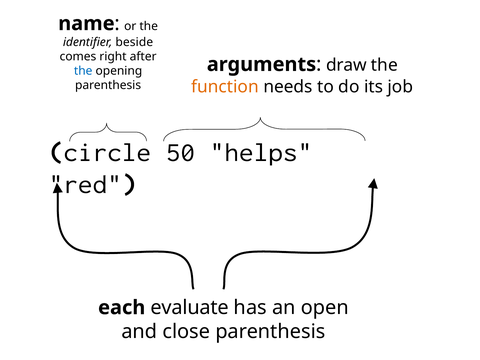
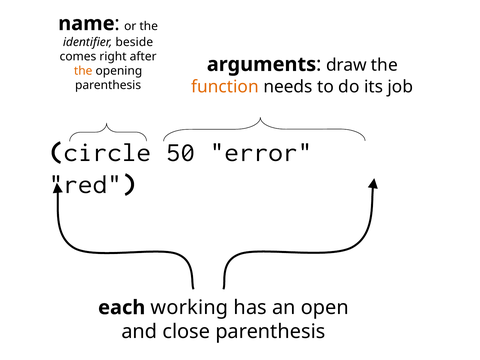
the colour: blue -> orange (83, 71)
helps: helps -> error (261, 152)
evaluate: evaluate -> working (189, 308)
